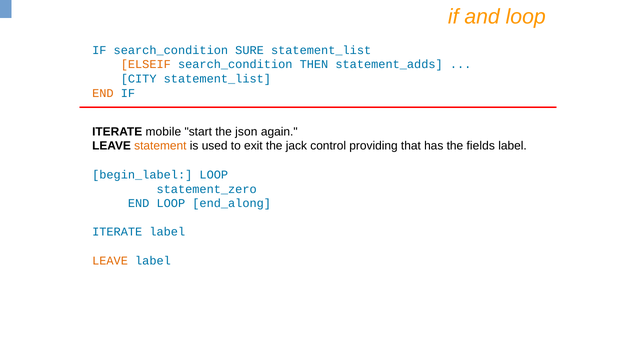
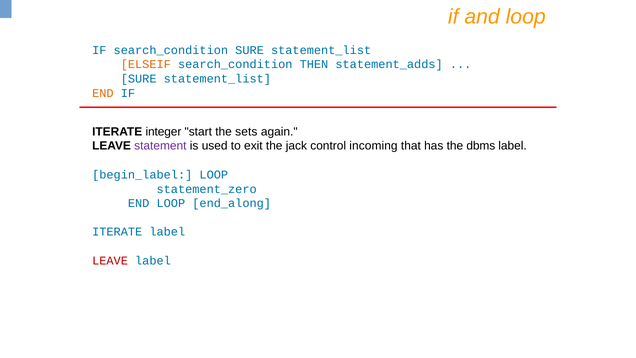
CITY: CITY -> SURE (139, 79)
mobile: mobile -> integer (163, 132)
json: json -> sets (246, 132)
statement colour: orange -> purple (160, 146)
providing: providing -> incoming (373, 146)
fields: fields -> dbms (481, 146)
LEAVE colour: orange -> red (110, 261)
